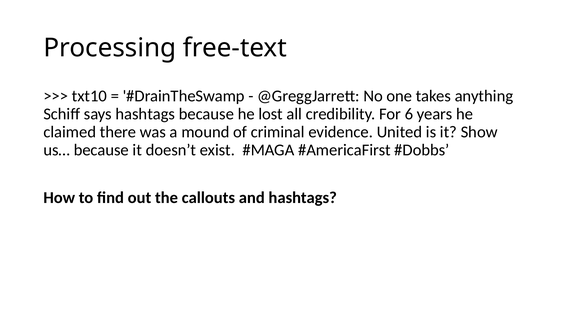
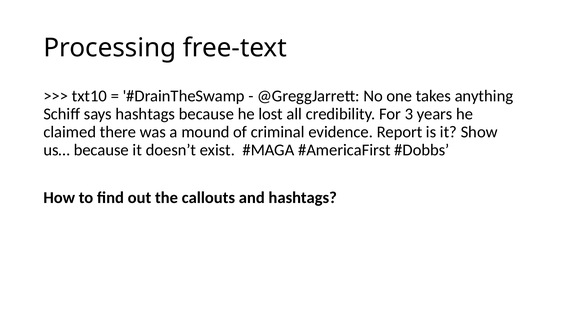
6: 6 -> 3 (409, 114)
United: United -> Report (399, 132)
